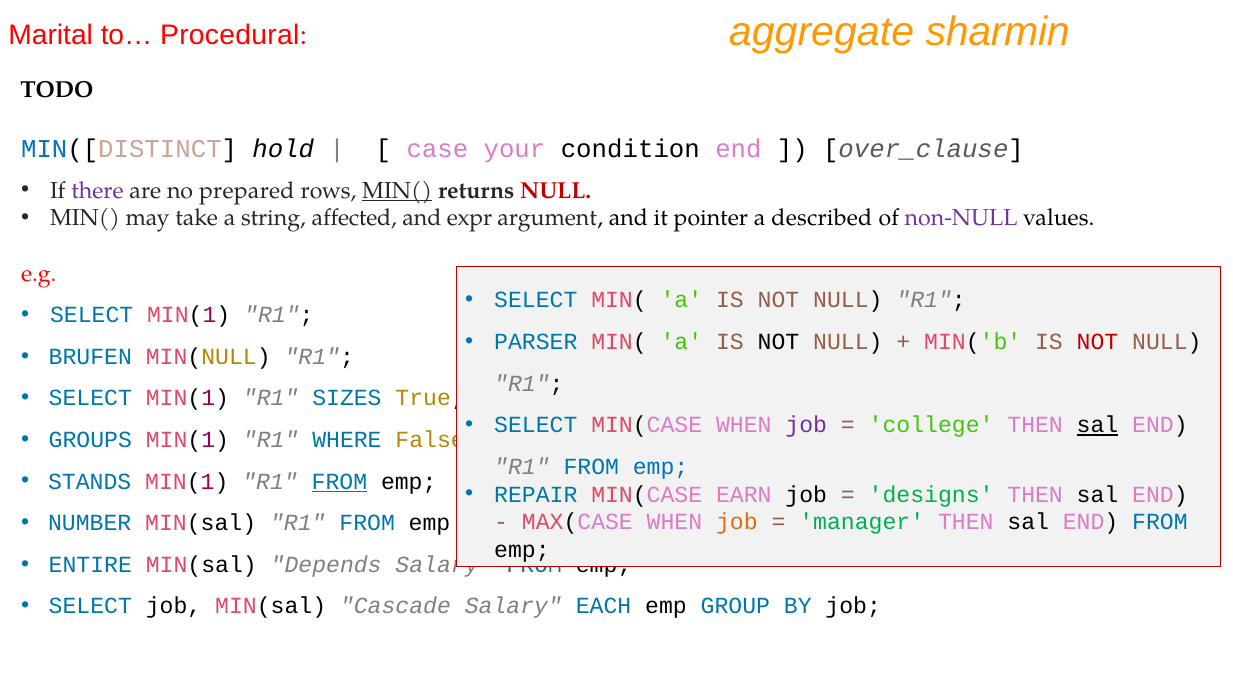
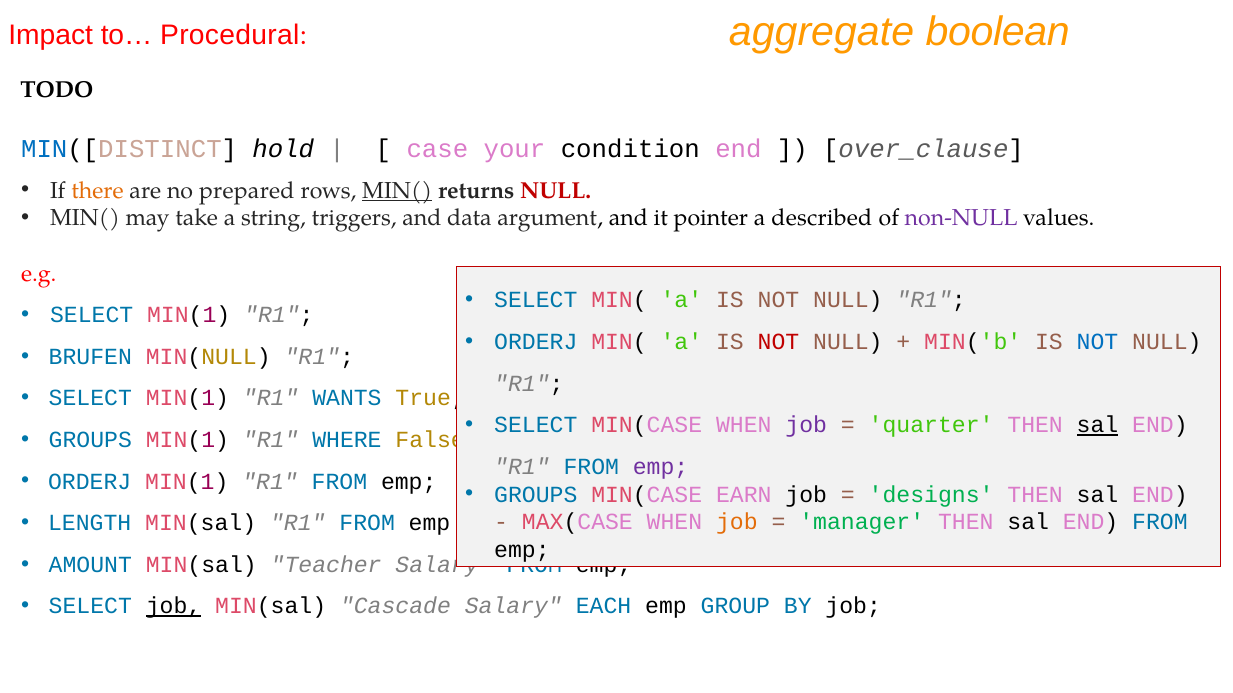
Marital: Marital -> Impact (51, 35)
sharmin: sharmin -> boolean (998, 32)
there colour: purple -> orange (97, 191)
affected: affected -> triggers (354, 218)
expr: expr -> data (469, 218)
PARSER: PARSER -> ORDERJ (536, 342)
NOT colour: black -> red (779, 342)
NOT colour: red -> blue (1098, 342)
SIZES: SIZES -> WANTS (347, 399)
college: college -> quarter (931, 425)
emp colour: blue -> purple (661, 467)
STANDS: STANDS -> ORDERJ (90, 482)
FROM underline: present -> none (339, 482)
REPAIR: REPAIR -> GROUPS (536, 495)
NUMBER: NUMBER -> LENGTH (90, 524)
ENTIRE: ENTIRE -> AMOUNT (90, 565)
Depends: Depends -> Teacher (326, 565)
job underline: none -> present (174, 607)
